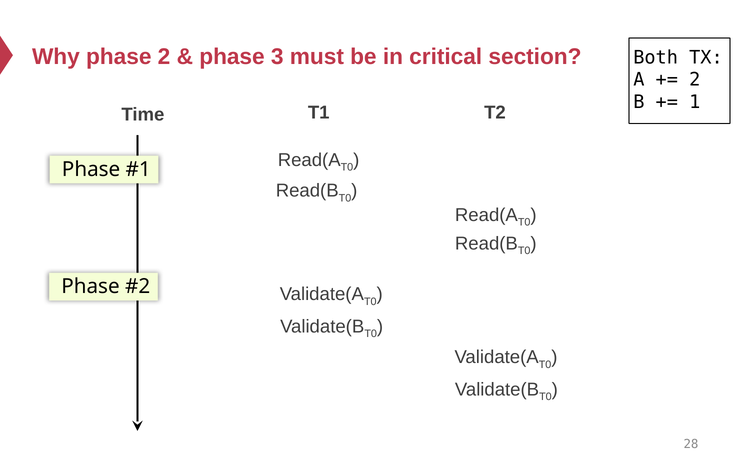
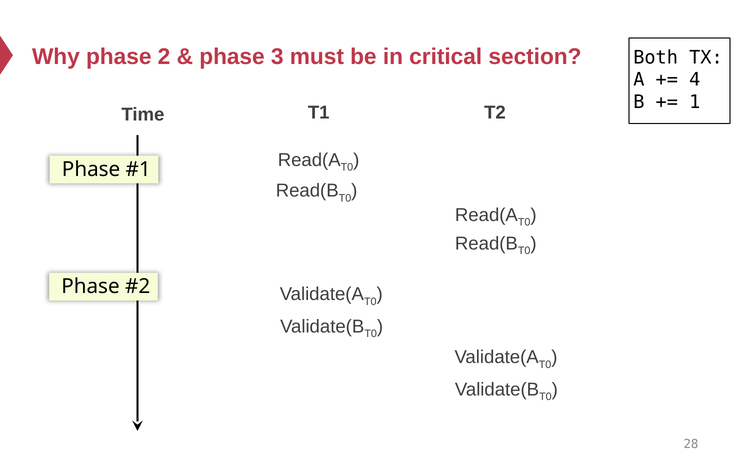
2: 2 -> 4 (695, 80)
